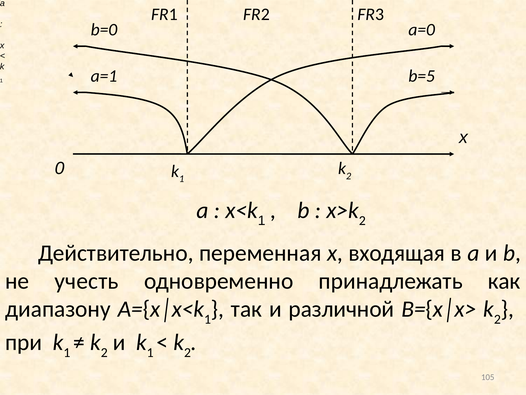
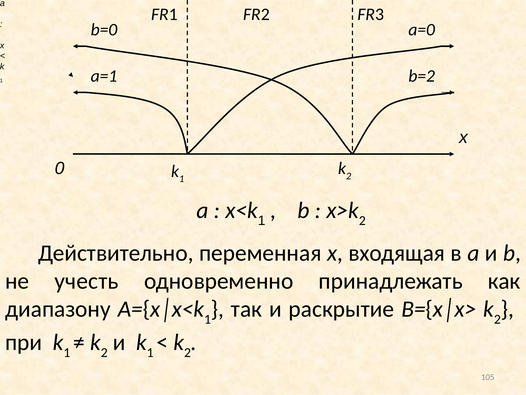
b=5: b=5 -> b=2 (422, 76)
различной: различной -> раскрытие (341, 309)
